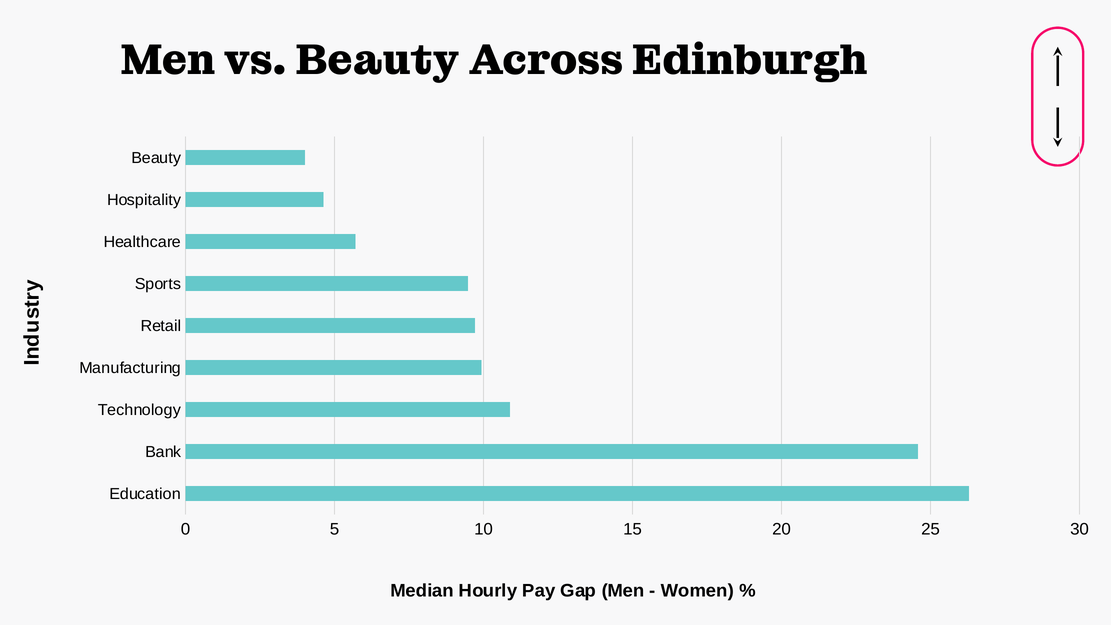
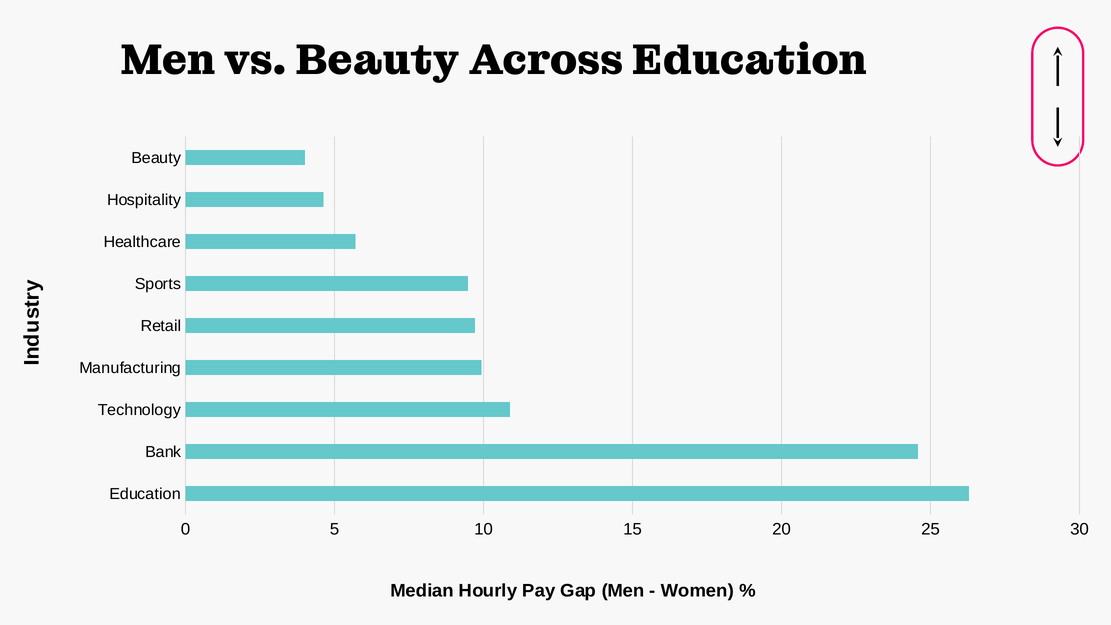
Across Edinburgh: Edinburgh -> Education (750, 60)
